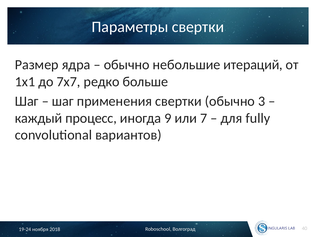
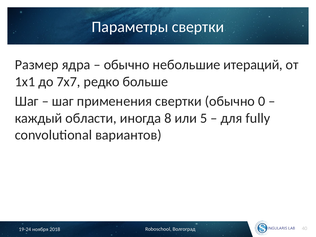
обычно 3: 3 -> 0 (262, 101)
процесс: процесс -> области (91, 118)
9: 9 -> 8 (168, 118)
7: 7 -> 5 (204, 118)
